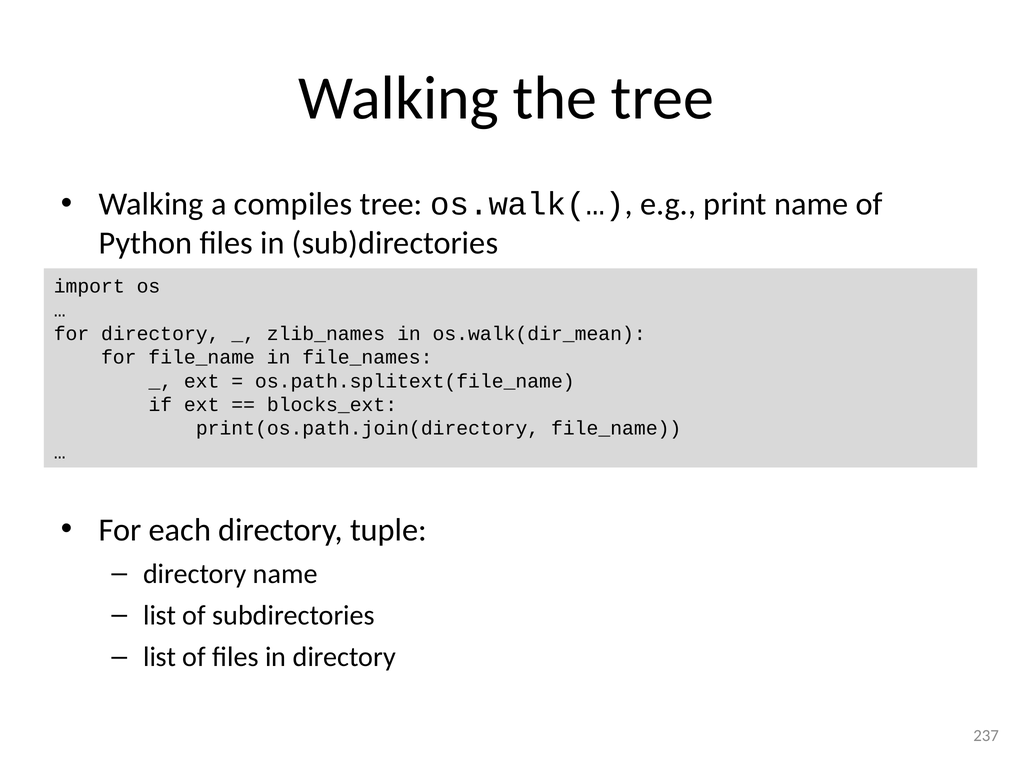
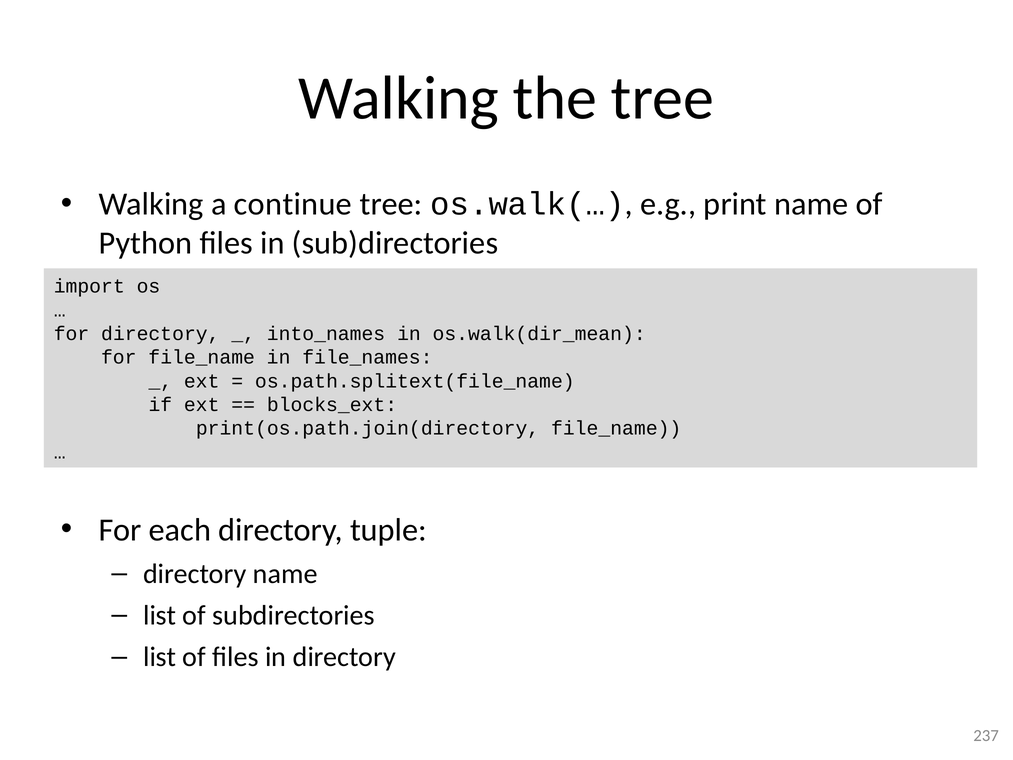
compiles: compiles -> continue (293, 204)
zlib_names: zlib_names -> into_names (326, 334)
